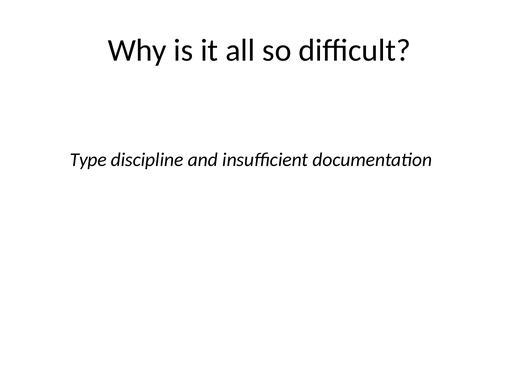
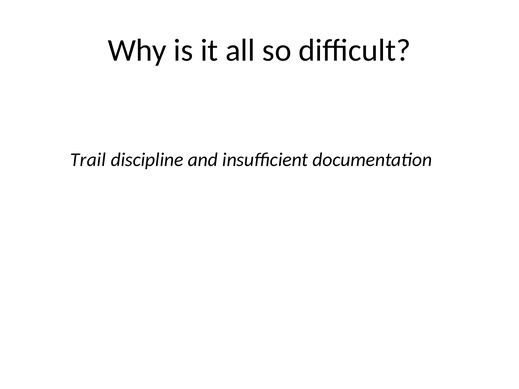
Type: Type -> Trail (88, 160)
